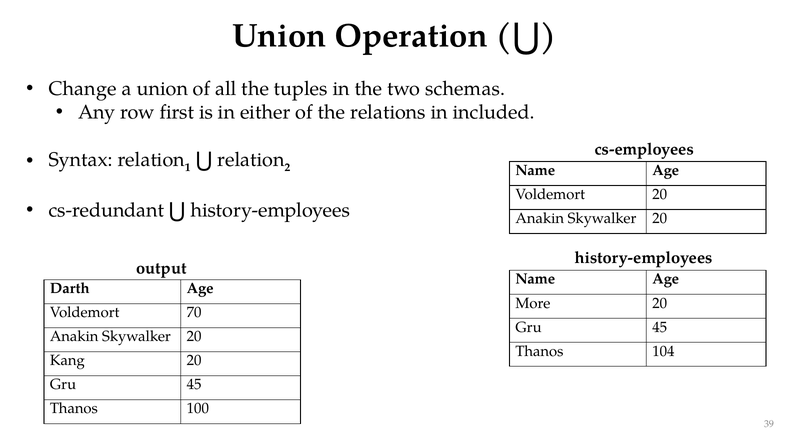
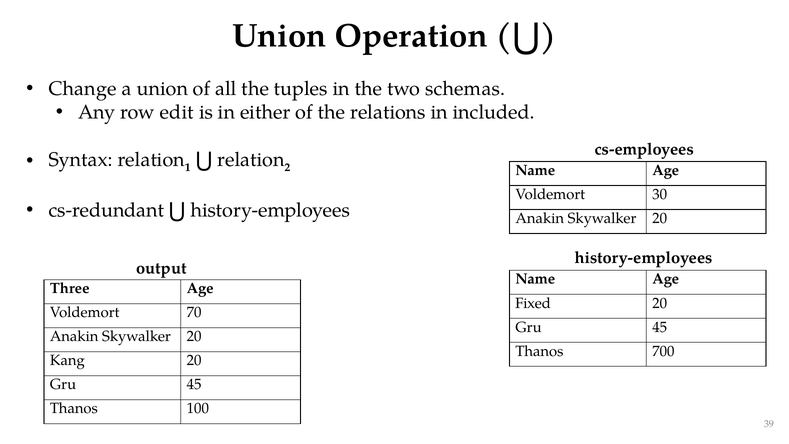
first: first -> edit (177, 112)
Voldemort 20: 20 -> 30 (660, 194)
Darth: Darth -> Three (70, 288)
More: More -> Fixed (533, 303)
104: 104 -> 700 (663, 351)
